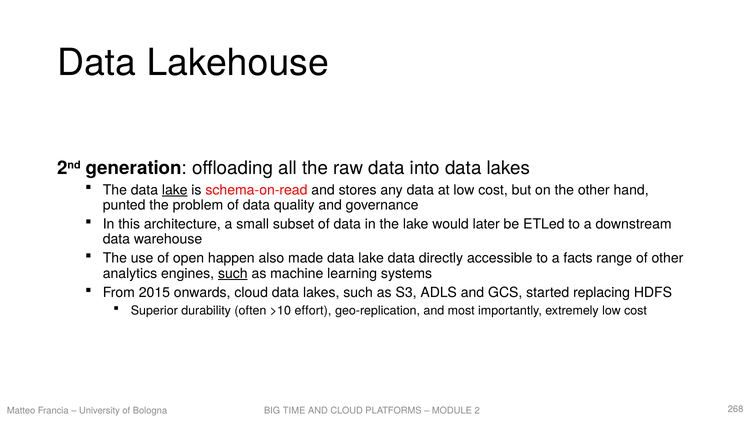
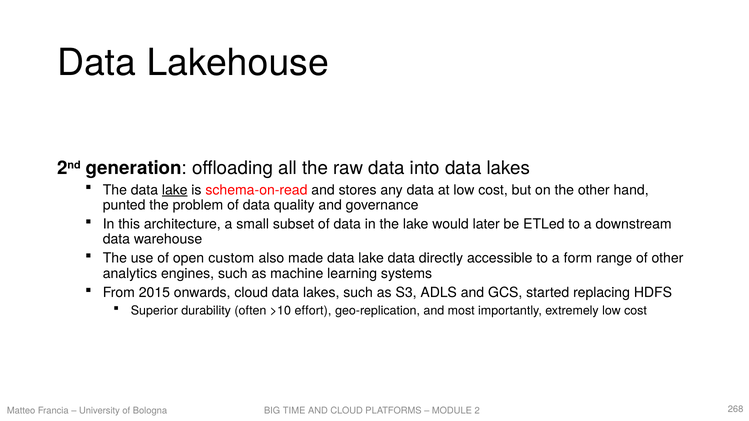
happen: happen -> custom (231, 259)
facts: facts -> form (578, 259)
such underline: present -> none (233, 274)
